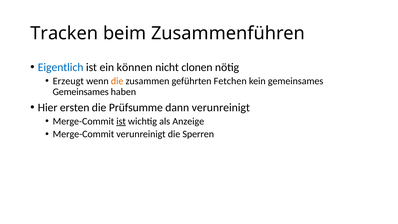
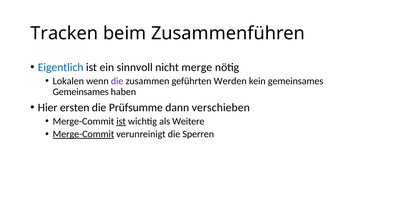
können: können -> sinnvoll (135, 67)
clonen: clonen -> merge (197, 67)
Erzeugt: Erzeugt -> Lokalen (68, 81)
die colour: orange -> purple (117, 81)
Fetchen: Fetchen -> Werden (230, 81)
dann verunreinigt: verunreinigt -> verschieben (221, 108)
Anzeige: Anzeige -> Weitere (188, 121)
Merge-Commit underline: none -> present (83, 134)
